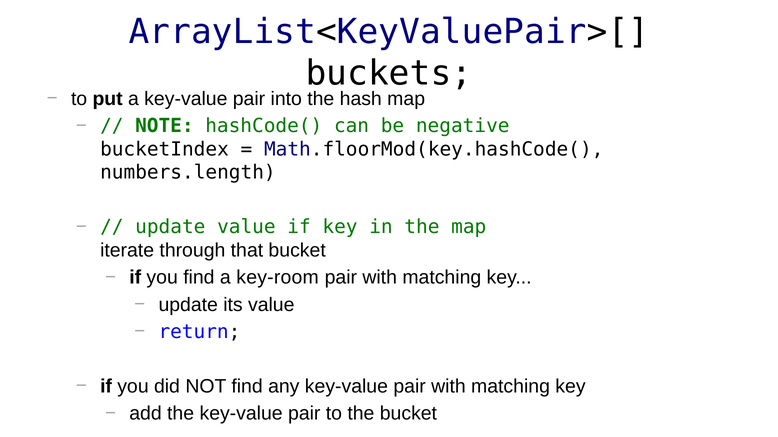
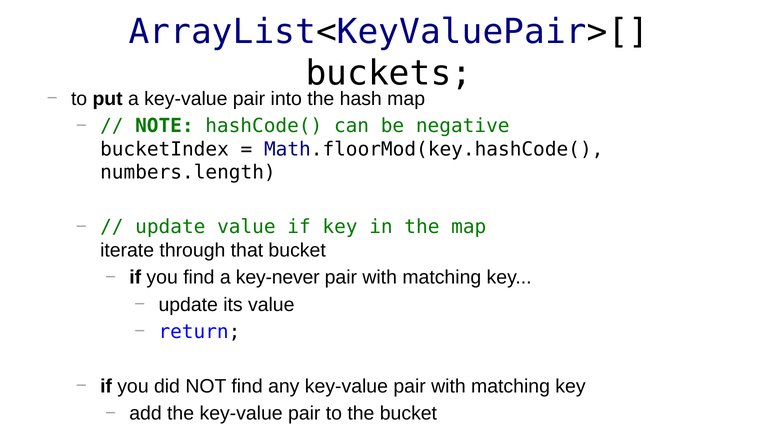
key-room: key-room -> key-never (278, 278)
